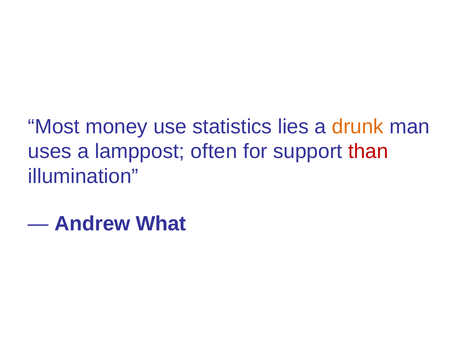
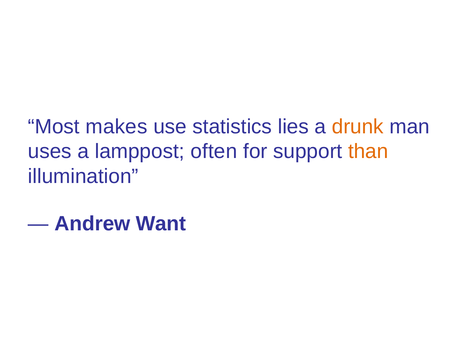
money: money -> makes (116, 127)
than colour: red -> orange (368, 152)
What: What -> Want (161, 224)
